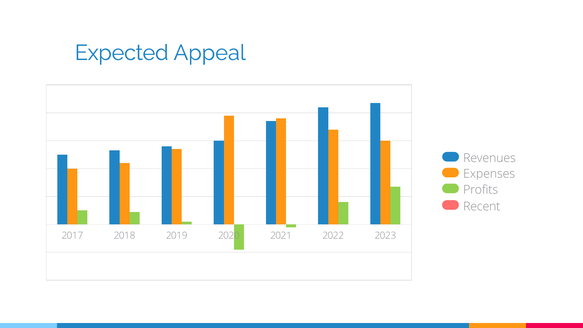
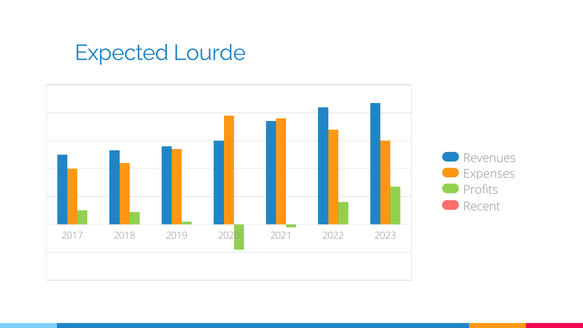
Appeal: Appeal -> Lourde (210, 53)
